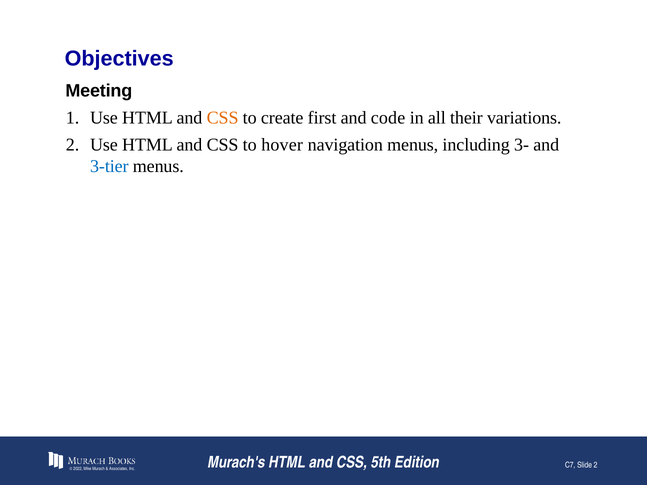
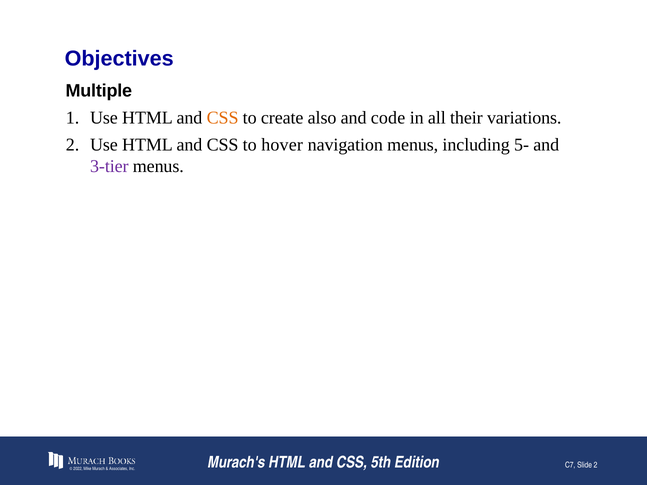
Meeting: Meeting -> Multiple (99, 91)
first: first -> also (322, 118)
3-: 3- -> 5- (522, 145)
3-tier colour: blue -> purple (109, 166)
